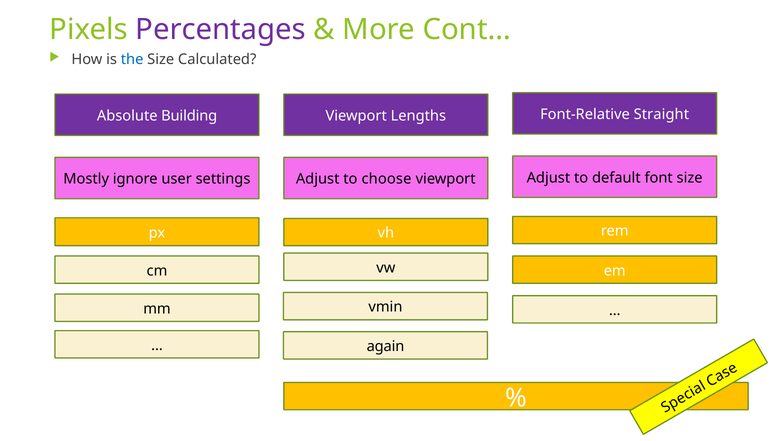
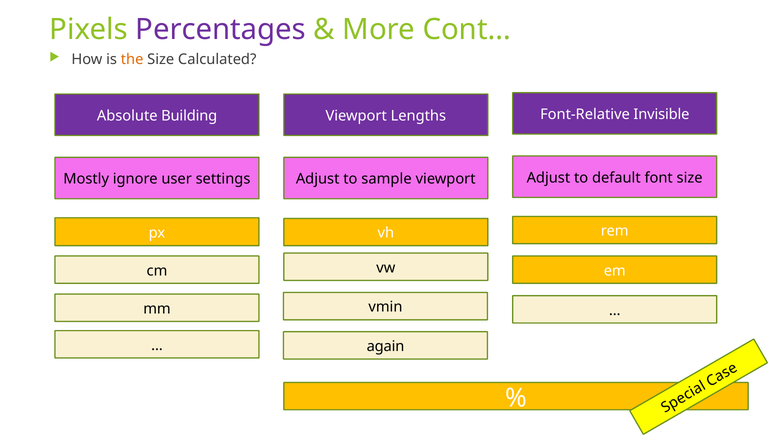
the colour: blue -> orange (132, 59)
Straight: Straight -> Invisible (662, 114)
choose: choose -> sample (387, 179)
